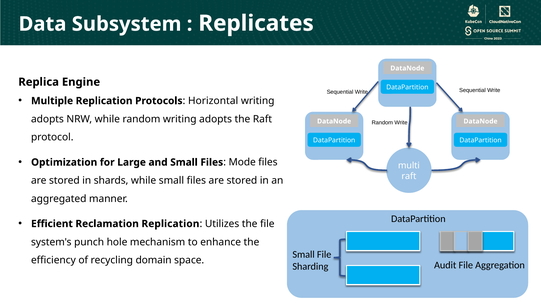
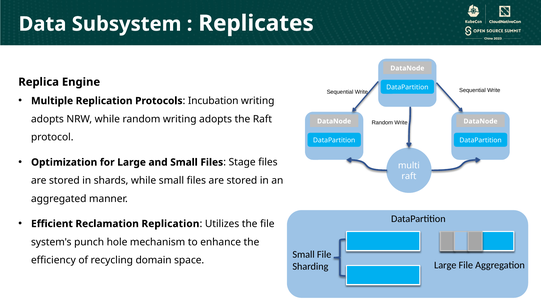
Horizontal: Horizontal -> Incubation (213, 101)
Mode: Mode -> Stage (242, 162)
Audit: Audit -> Large (445, 265)
